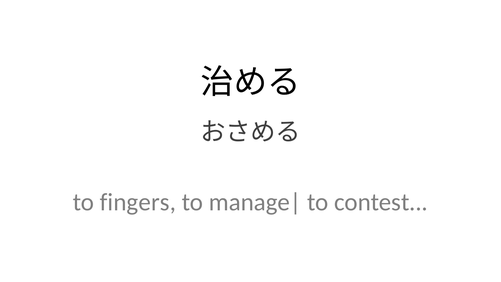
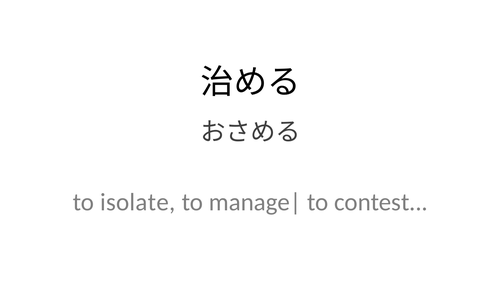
fingers: fingers -> isolate (138, 202)
